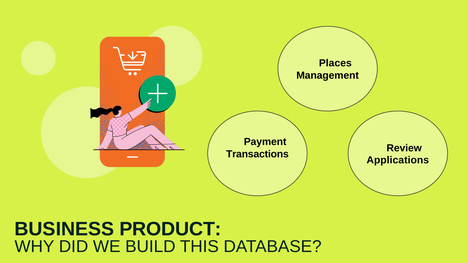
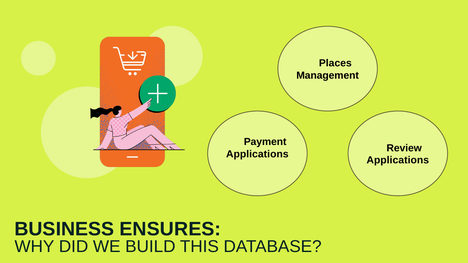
Transactions: Transactions -> Applications (257, 154)
PRODUCT: PRODUCT -> ENSURES (170, 229)
